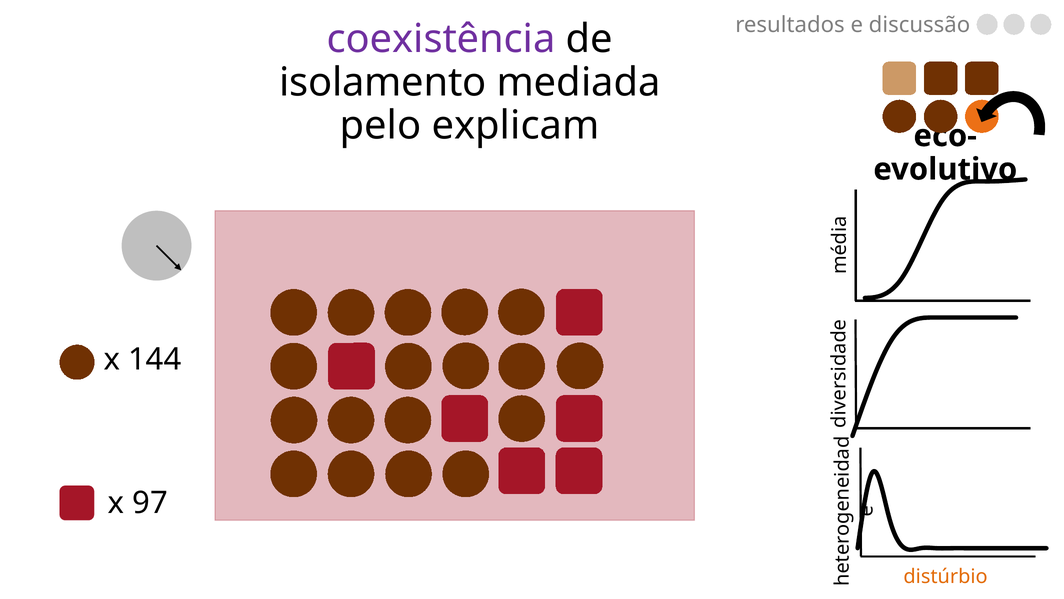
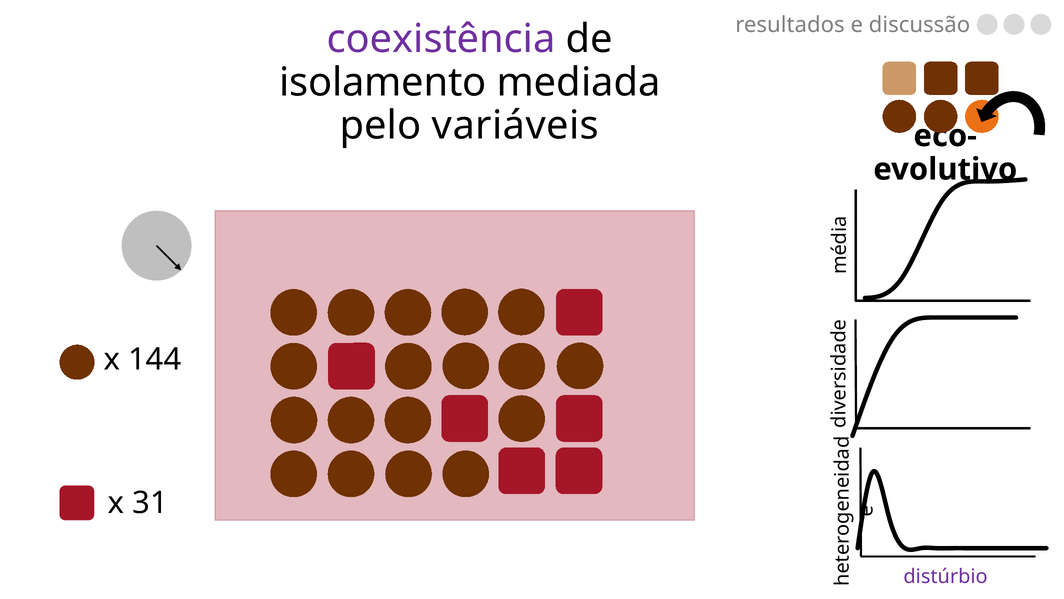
explicam: explicam -> variáveis (515, 125)
97: 97 -> 31 (150, 502)
distúrbio colour: orange -> purple (946, 576)
